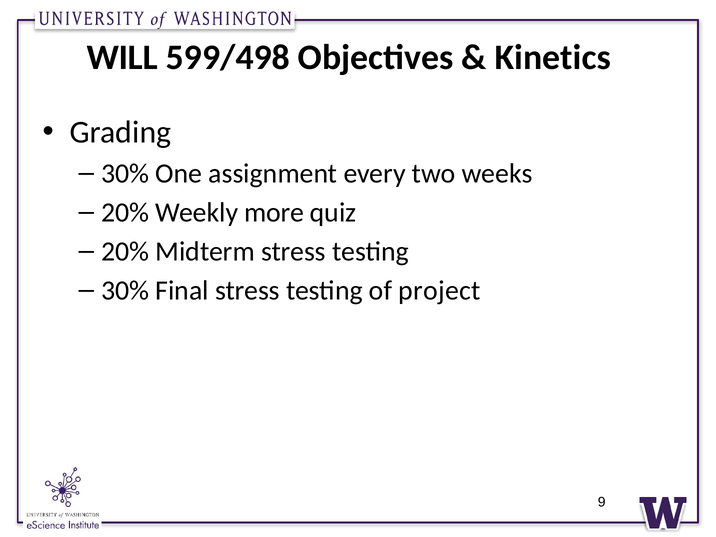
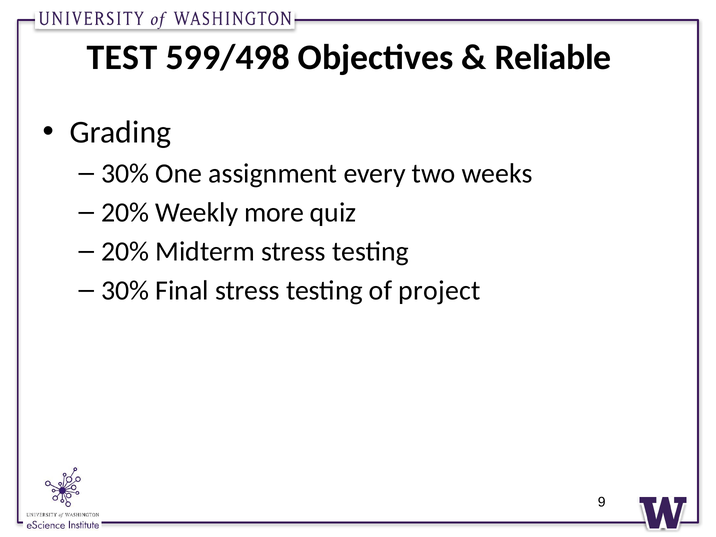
WILL: WILL -> TEST (122, 57)
Kinetics: Kinetics -> Reliable (553, 57)
